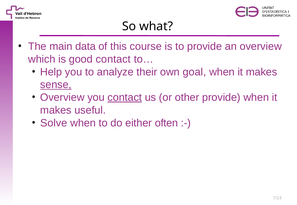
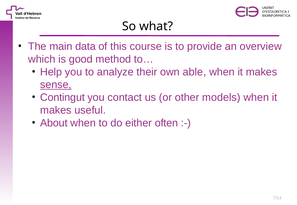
good contact: contact -> method (113, 59)
goal: goal -> able (194, 72)
Overview: Overview -> Contingut (62, 98)
contact underline: present -> none (125, 98)
other provide: provide -> models (221, 98)
Solve: Solve -> About (54, 123)
